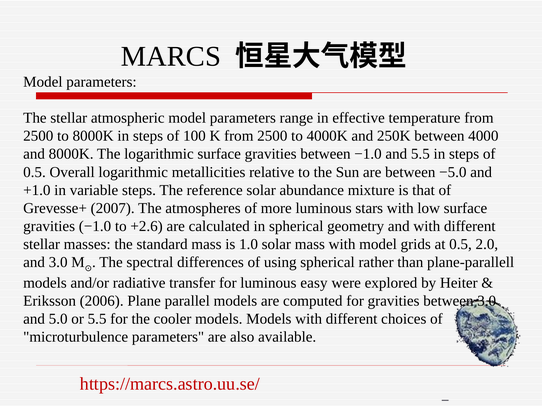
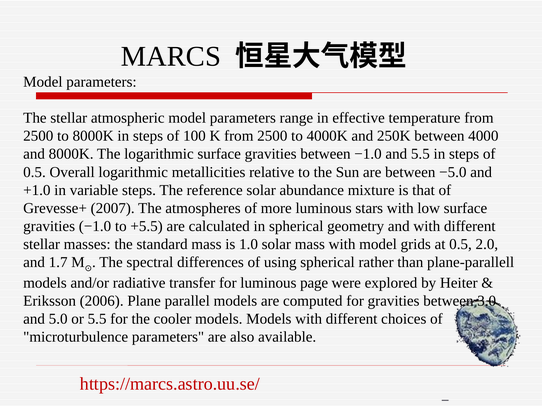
+2.6: +2.6 -> +5.5 (147, 227)
and 3.0: 3.0 -> 1.7 (58, 263)
easy: easy -> page (314, 283)
